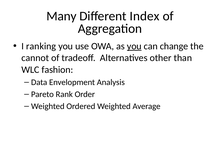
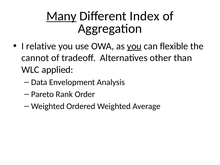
Many underline: none -> present (61, 16)
ranking: ranking -> relative (41, 46)
change: change -> flexible (174, 46)
fashion: fashion -> applied (57, 70)
